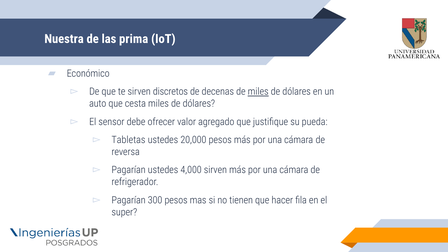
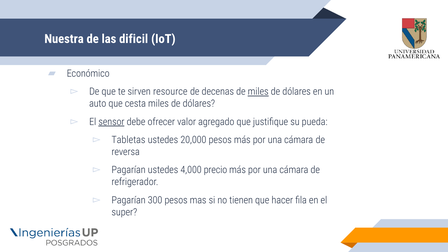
prima: prima -> dificil (134, 39)
discretos: discretos -> resource (170, 92)
sensor underline: none -> present (111, 122)
4,000 sirven: sirven -> precio (215, 170)
